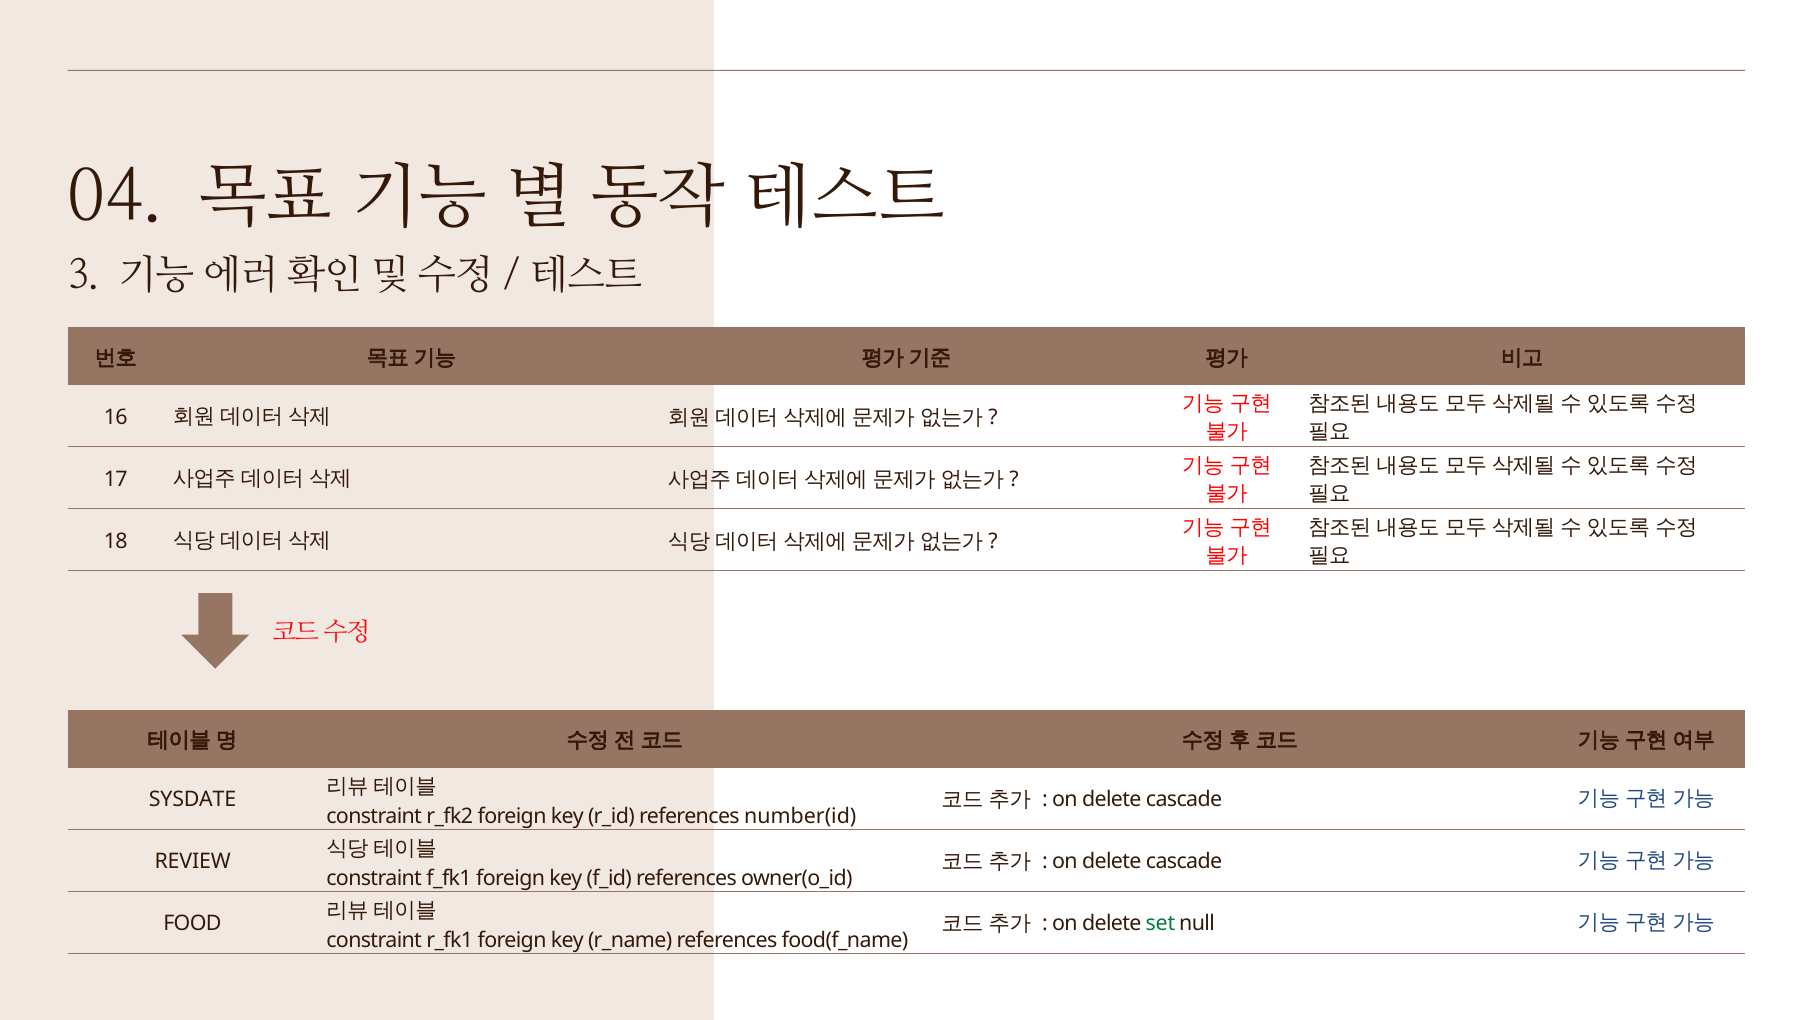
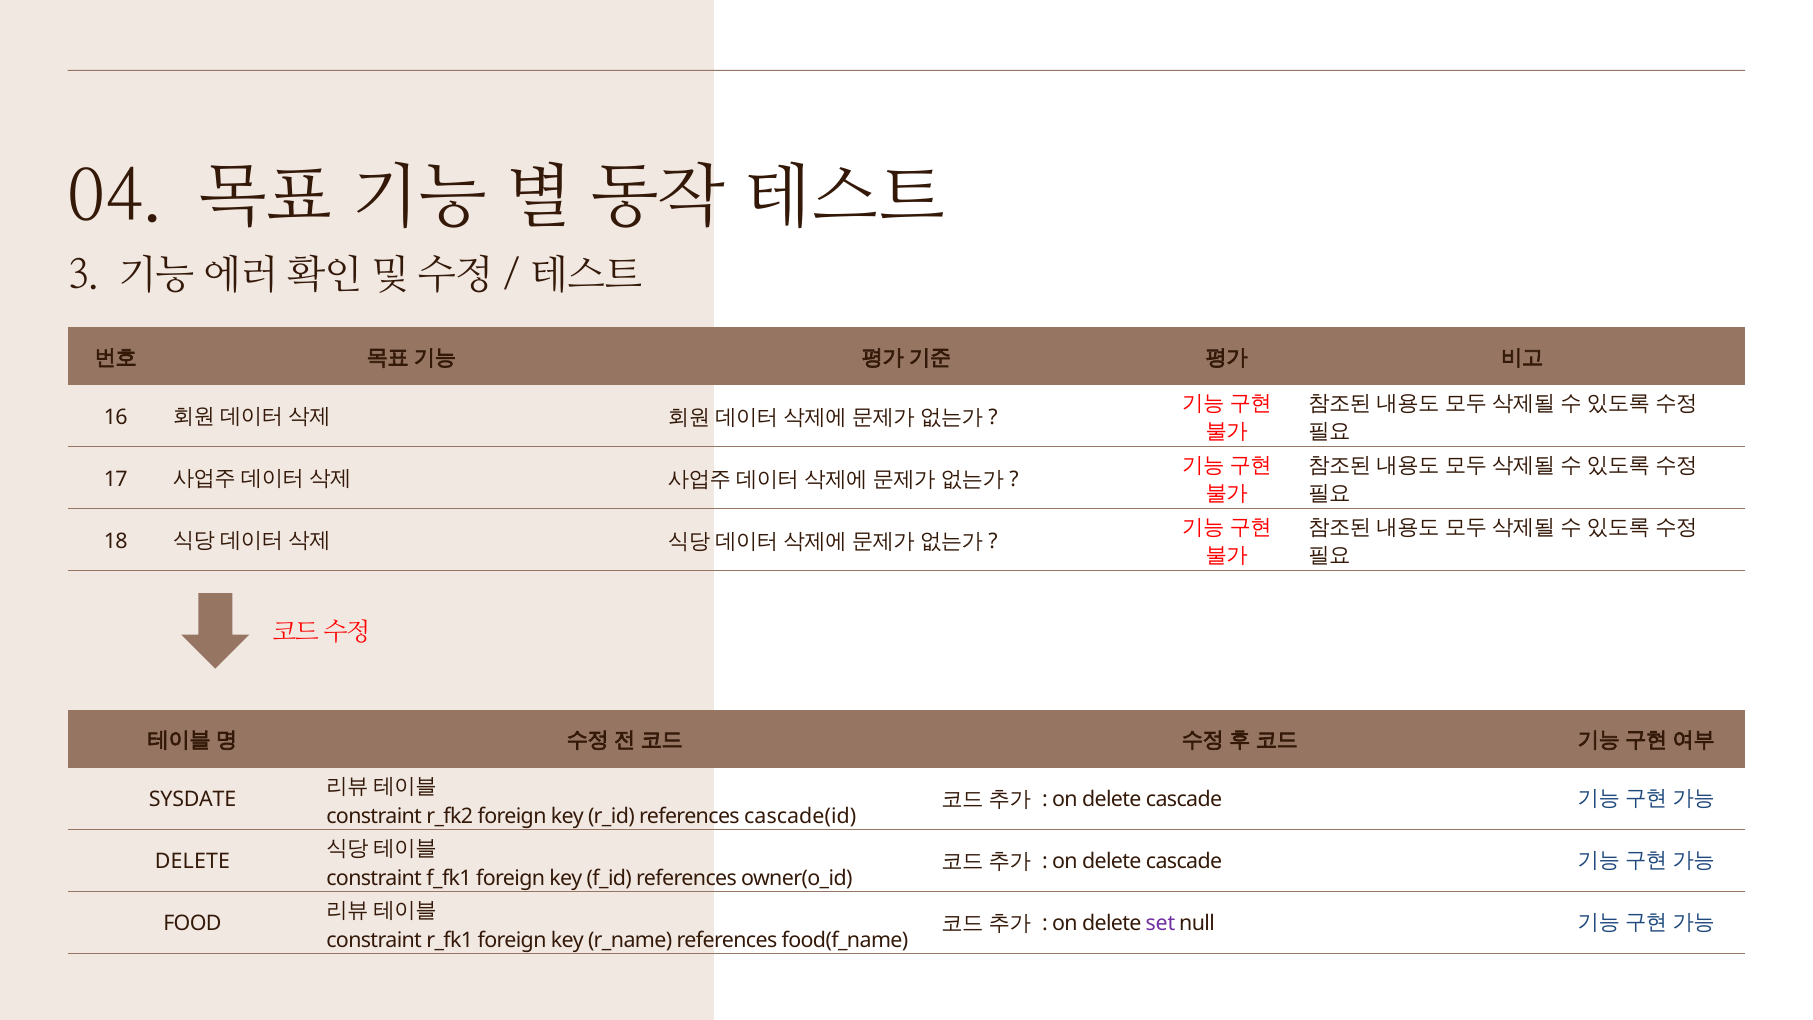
number(id: number(id -> cascade(id (800, 816)
REVIEW: REVIEW -> DELETE (192, 861)
set colour: green -> purple (1160, 924)
